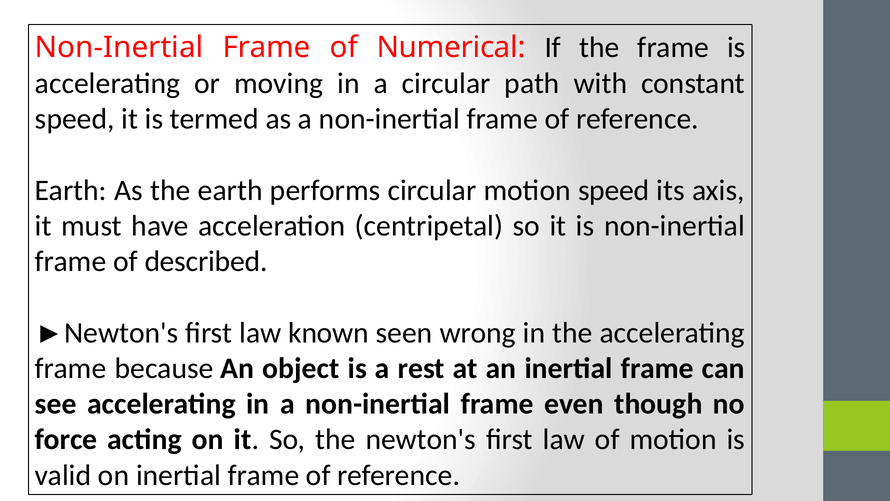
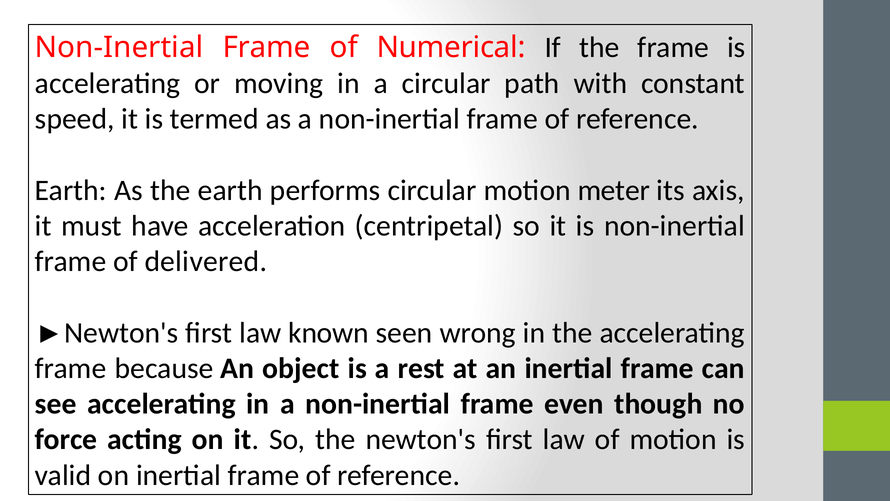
motion speed: speed -> meter (614, 190)
described: described -> delivered (206, 261)
